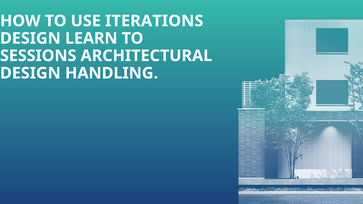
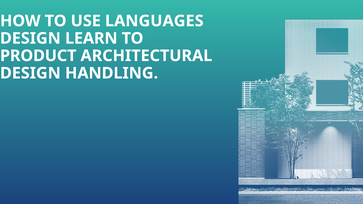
ITERATIONS: ITERATIONS -> LANGUAGES (154, 21)
SESSIONS: SESSIONS -> PRODUCT (38, 56)
